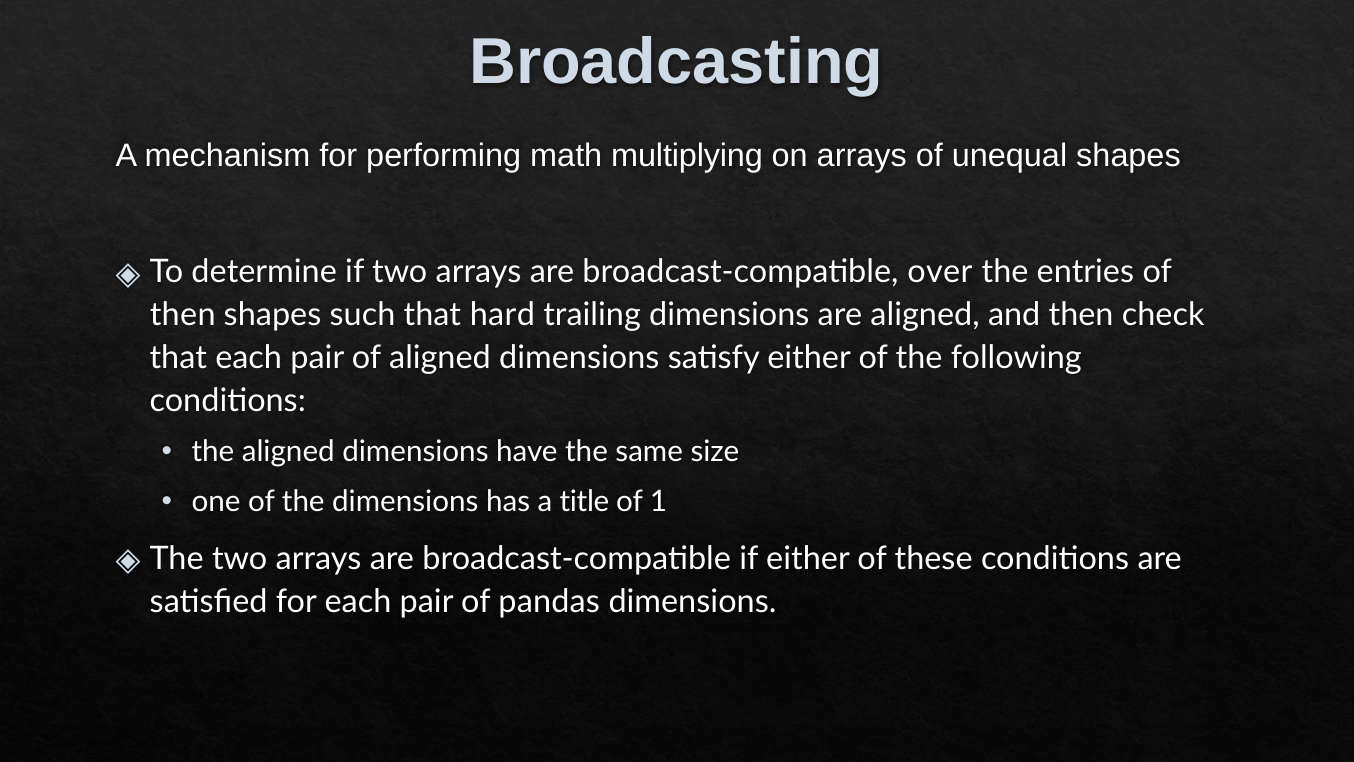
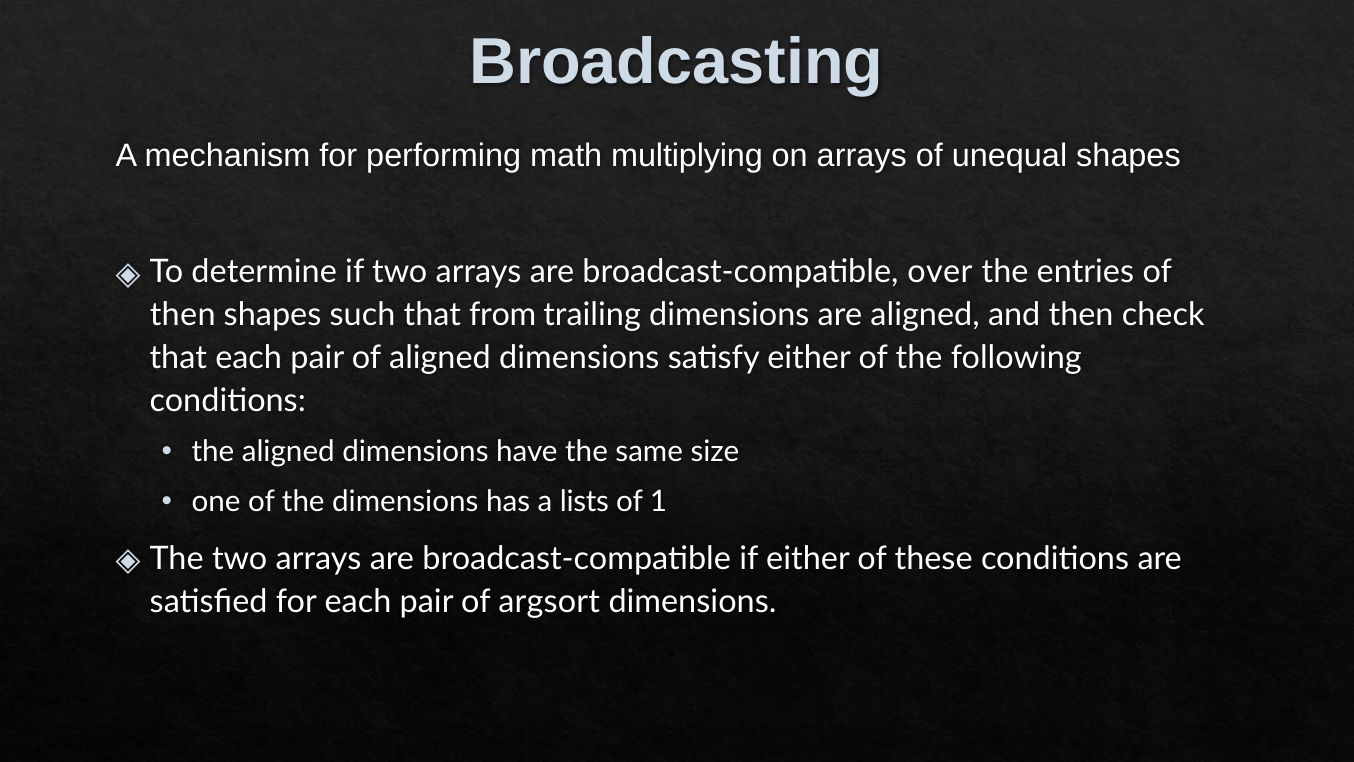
hard: hard -> from (503, 315)
title: title -> lists (584, 502)
pandas: pandas -> argsort (549, 601)
